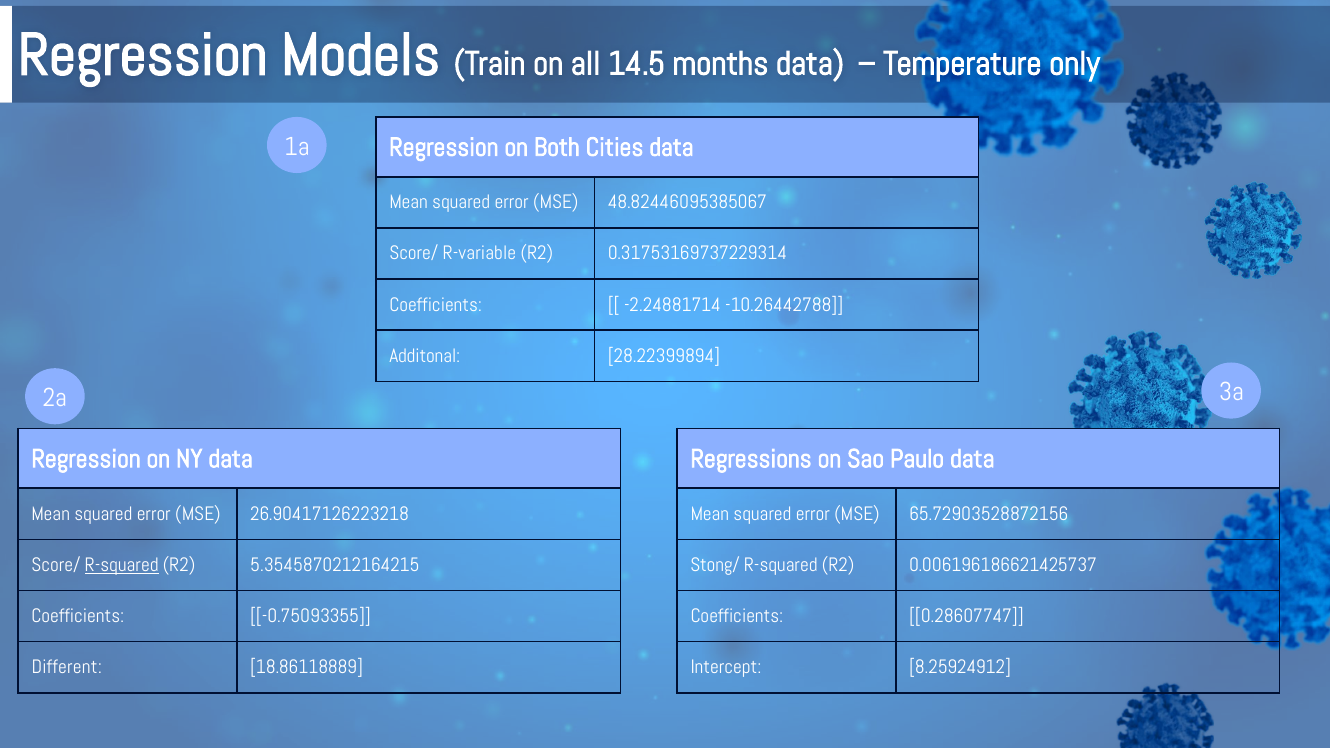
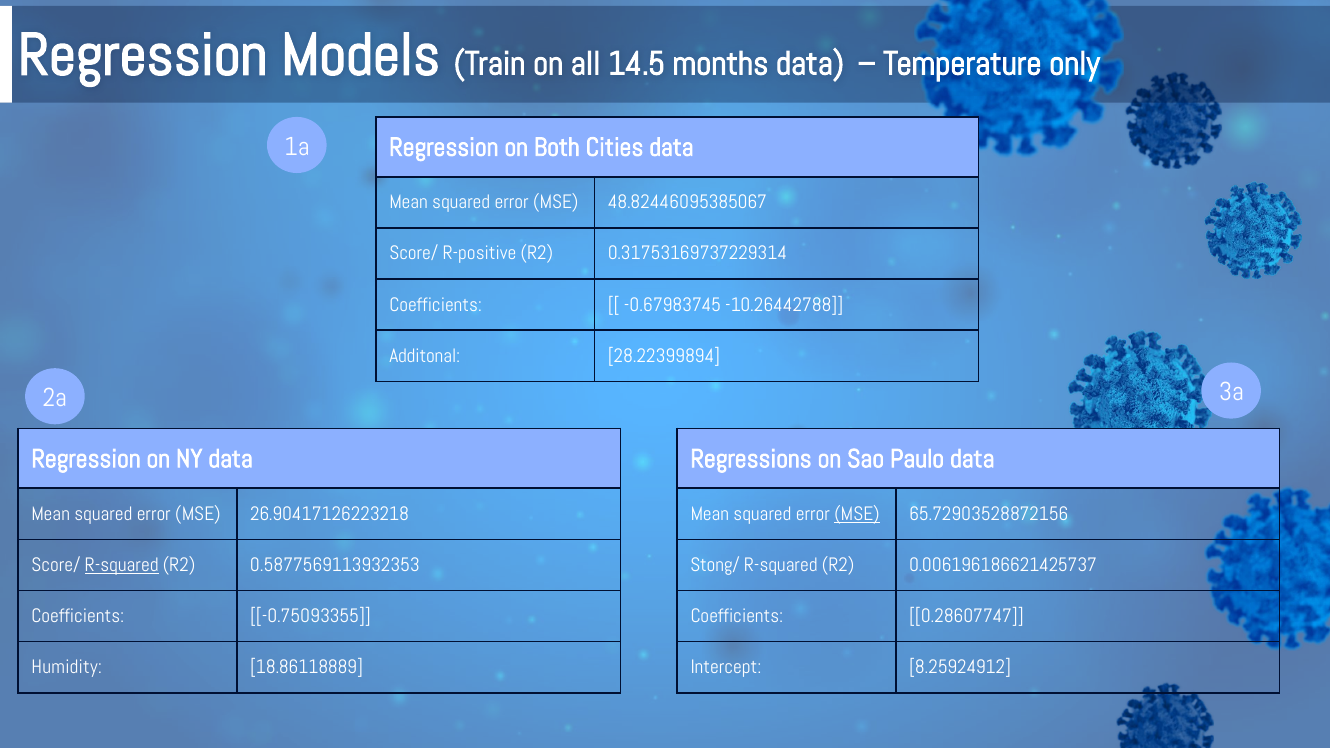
R-variable: R-variable -> R-positive (479, 254)
-2.24881714: -2.24881714 -> -0.67983745 (672, 305)
MSE underline: none -> present (857, 514)
5.3545870212164215: 5.3545870212164215 -> 0.5877569113932353 (335, 565)
Different: Different -> Humidity (67, 668)
